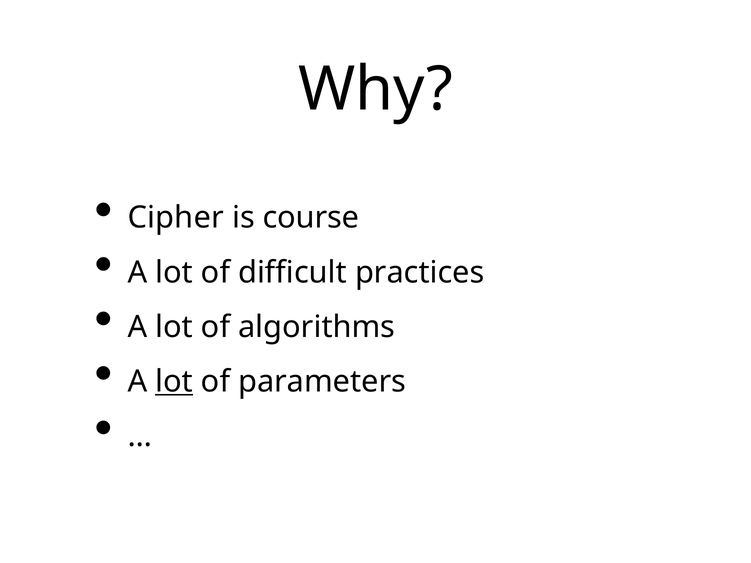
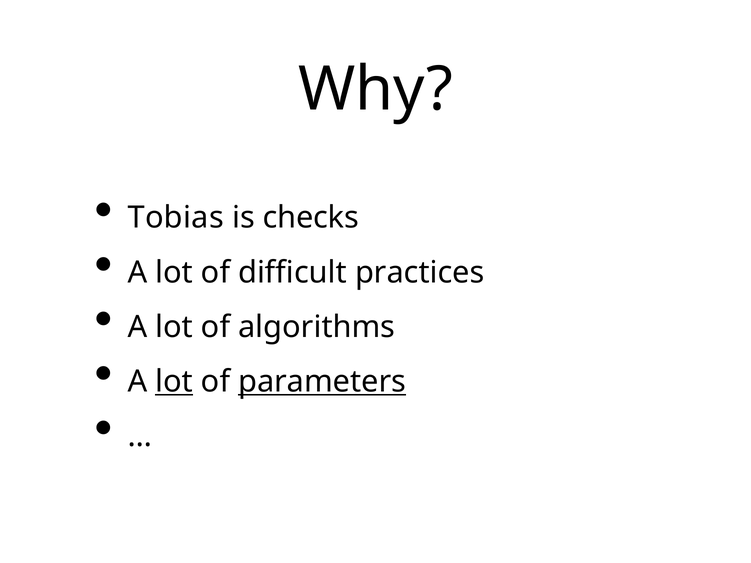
Cipher: Cipher -> Tobias (176, 218)
course: course -> checks (311, 218)
parameters underline: none -> present (322, 382)
